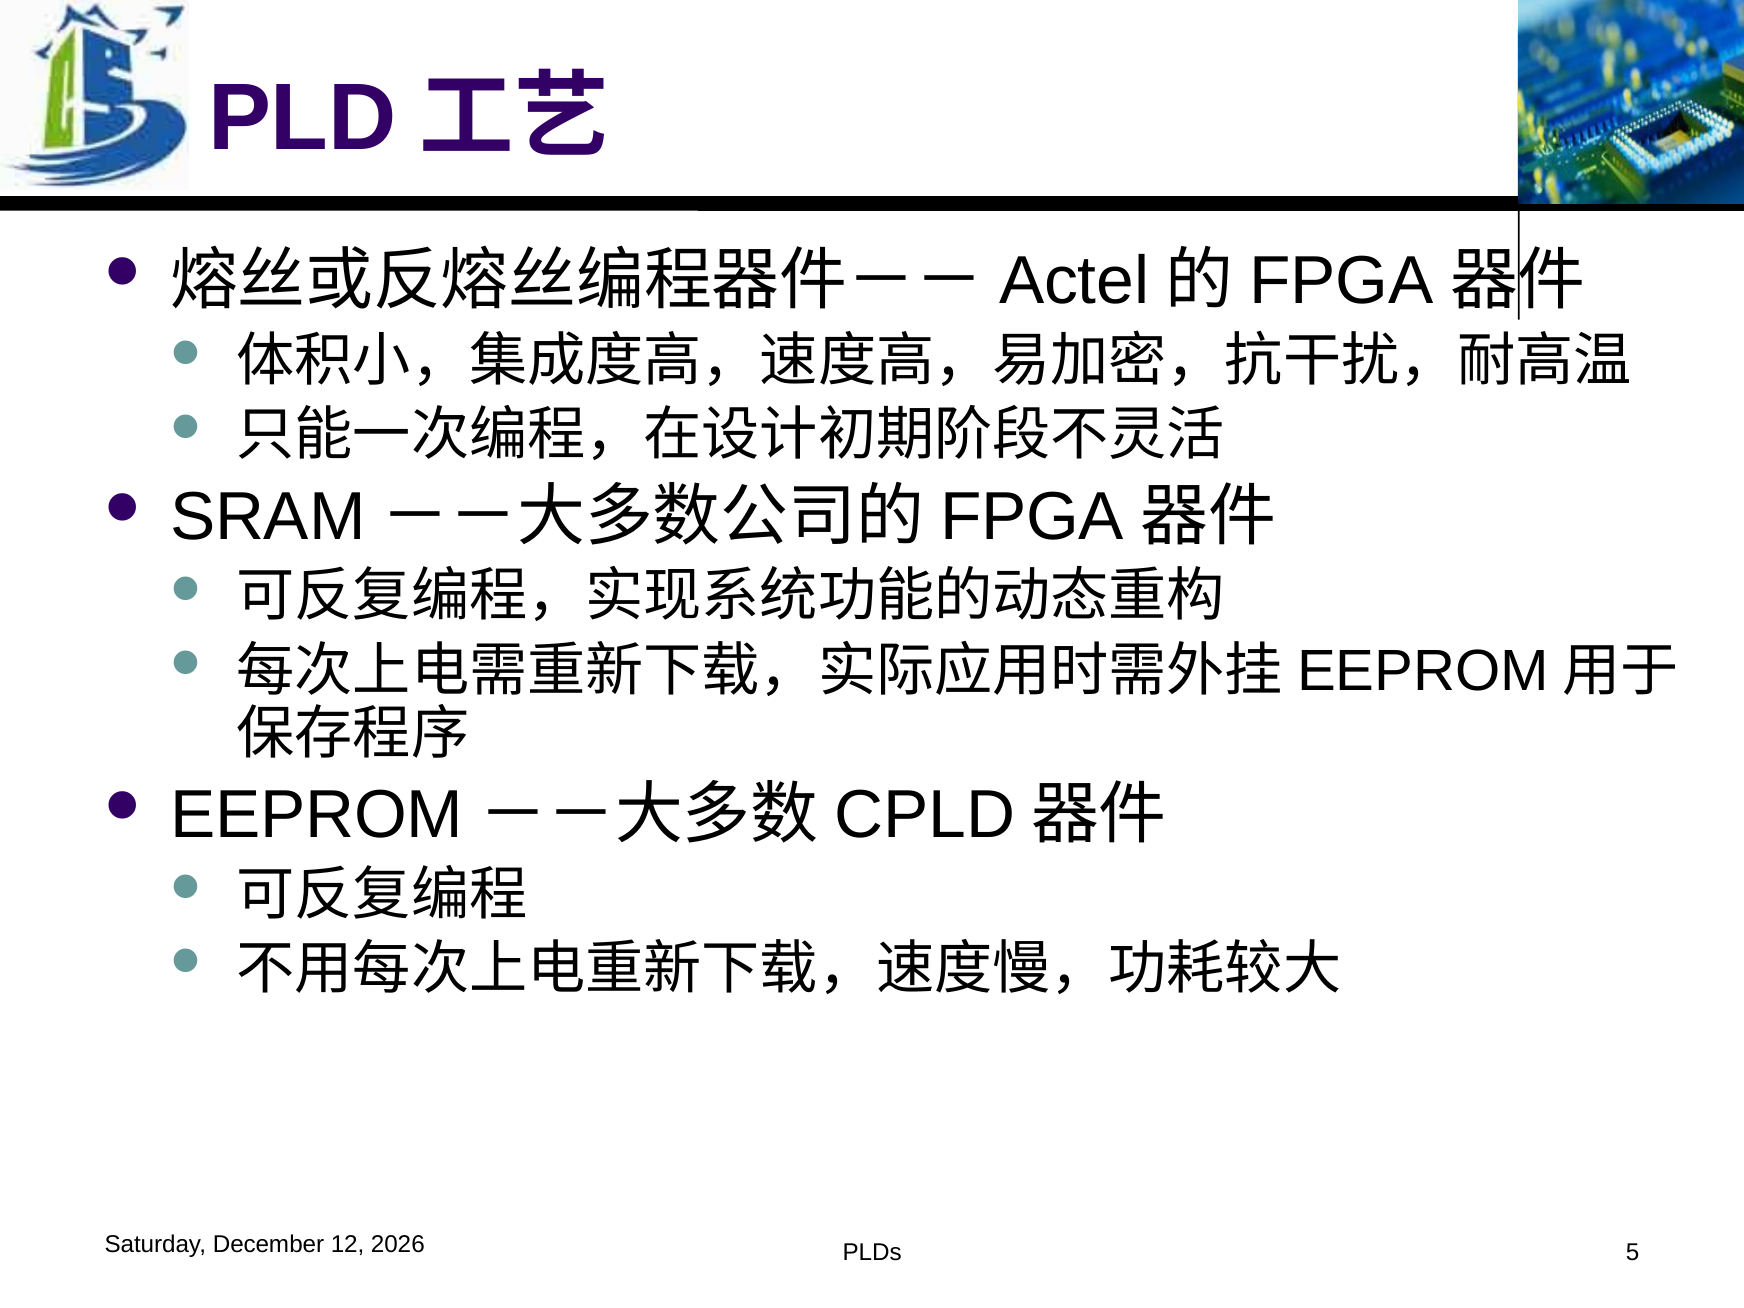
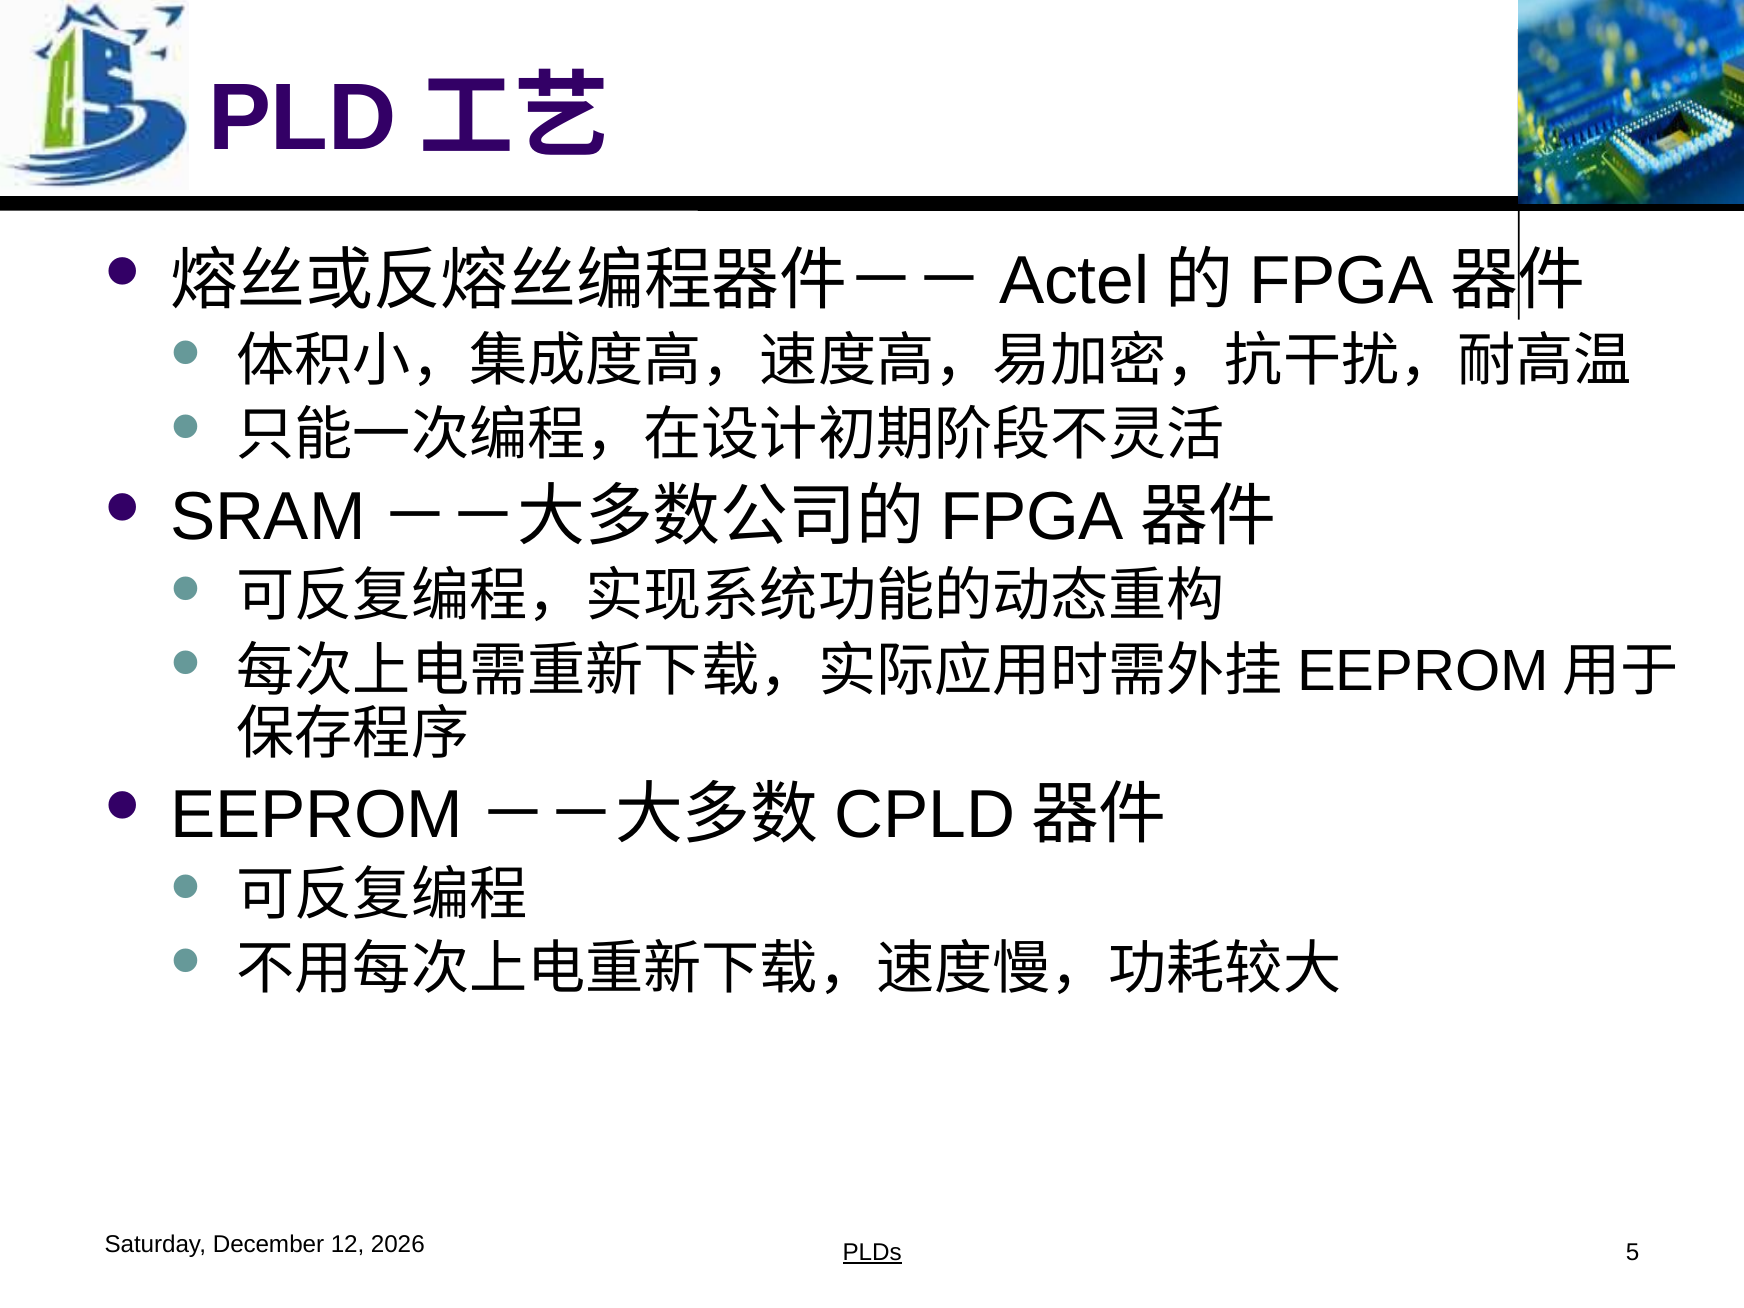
PLDs underline: none -> present (872, 1253)
